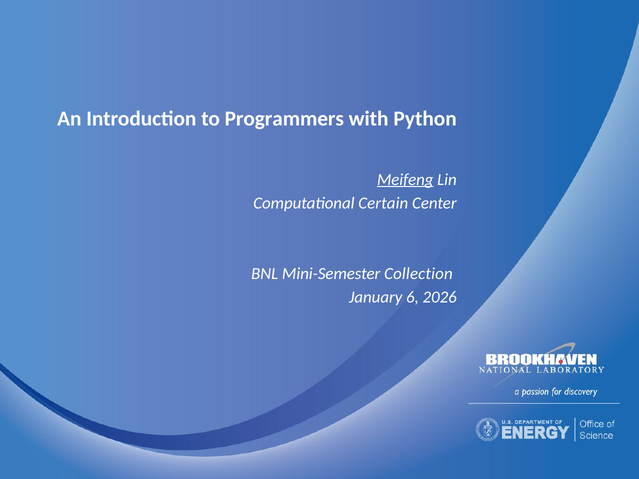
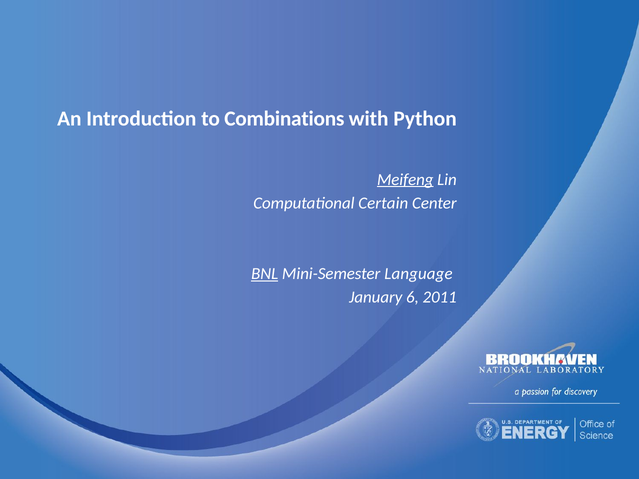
Programmers: Programmers -> Combinations (284, 119)
BNL underline: none -> present (265, 274)
Collection: Collection -> Language (418, 274)
2026: 2026 -> 2011 (440, 298)
